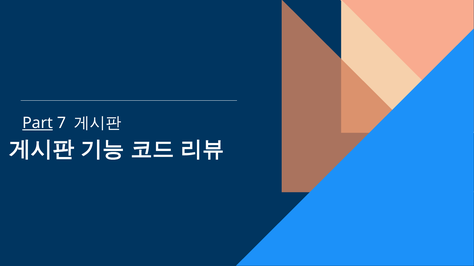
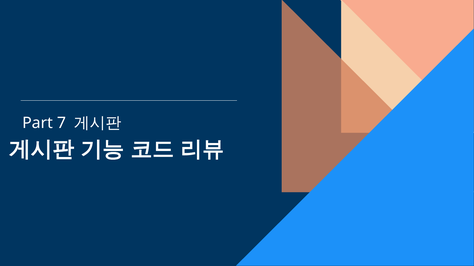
Part underline: present -> none (38, 123)
